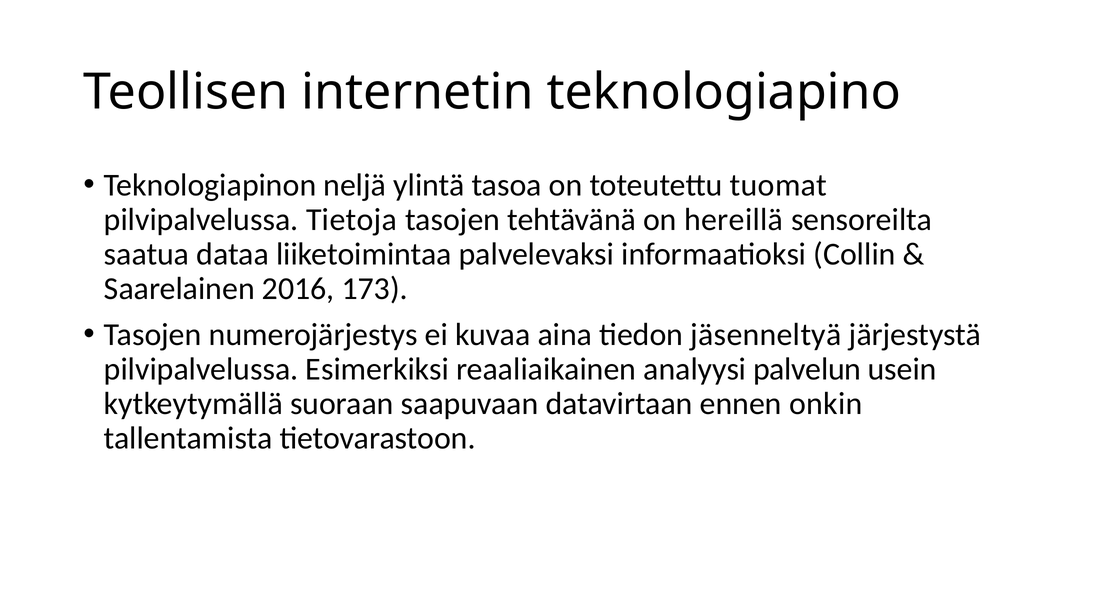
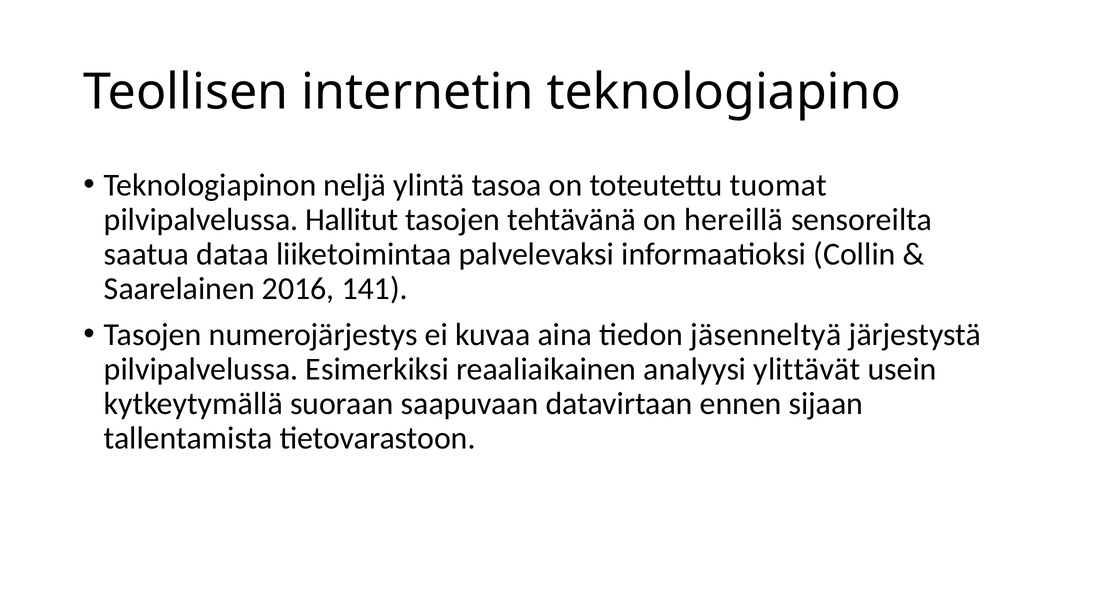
Tietoja: Tietoja -> Hallitut (352, 219)
173: 173 -> 141 (375, 288)
palvelun: palvelun -> ylittävät (807, 369)
onkin: onkin -> sijaan (826, 403)
